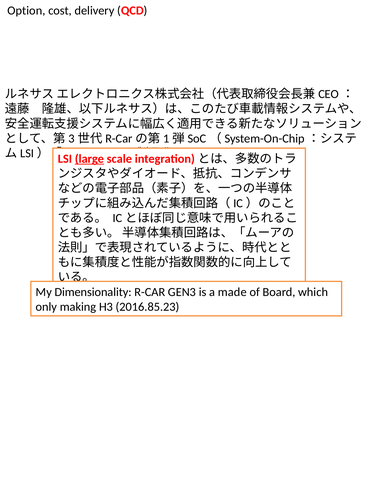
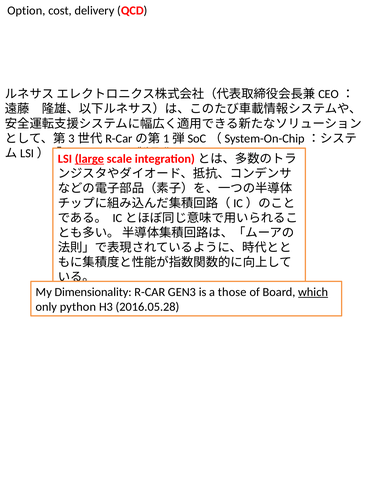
made: made -> those (232, 292)
which underline: none -> present (313, 292)
making: making -> python (78, 307)
2016.85.23: 2016.85.23 -> 2016.05.28 (148, 307)
